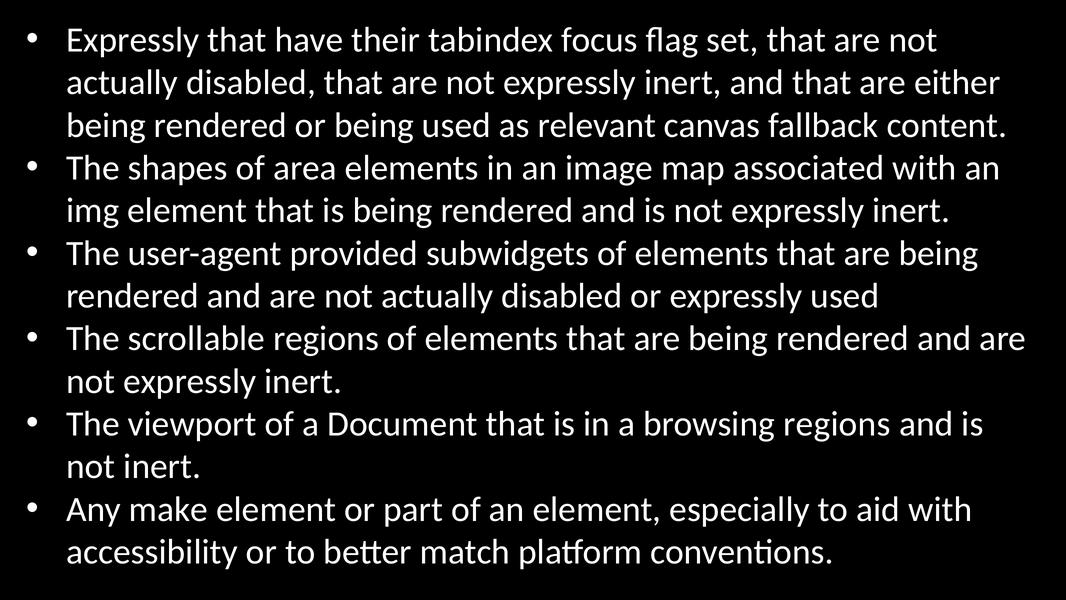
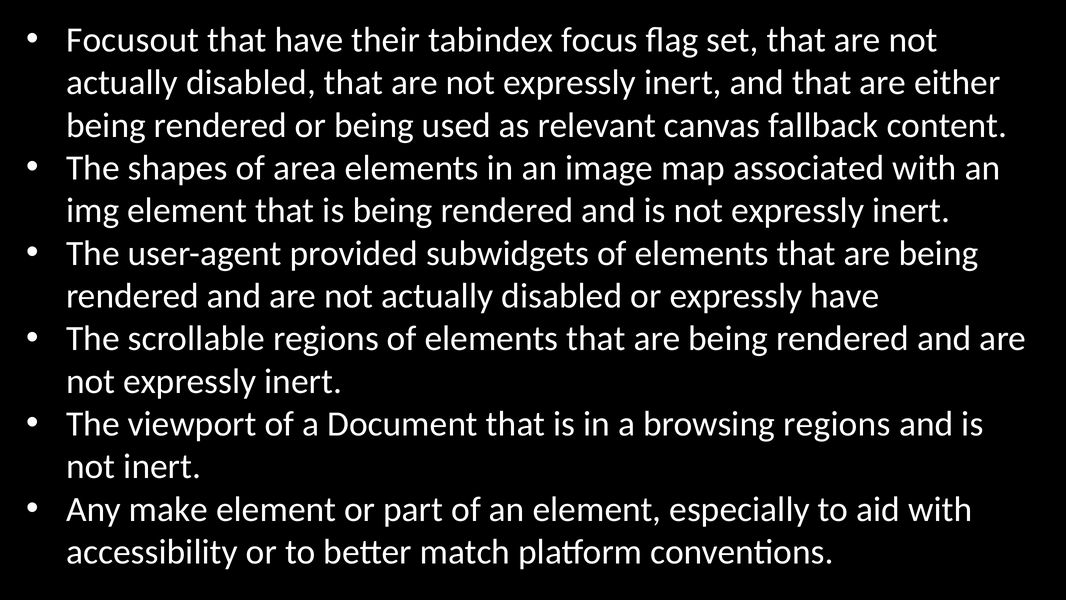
Expressly: Expressly -> Focusout (133, 40)
expressly used: used -> have (845, 296)
